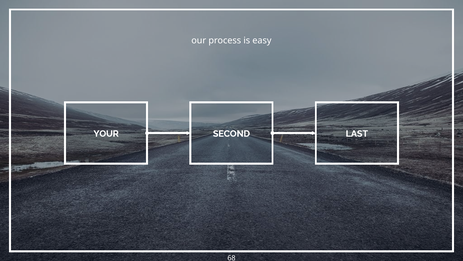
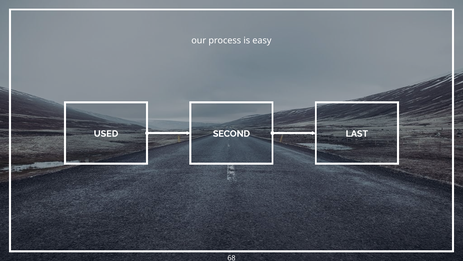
YOUR: YOUR -> USED (106, 133)
